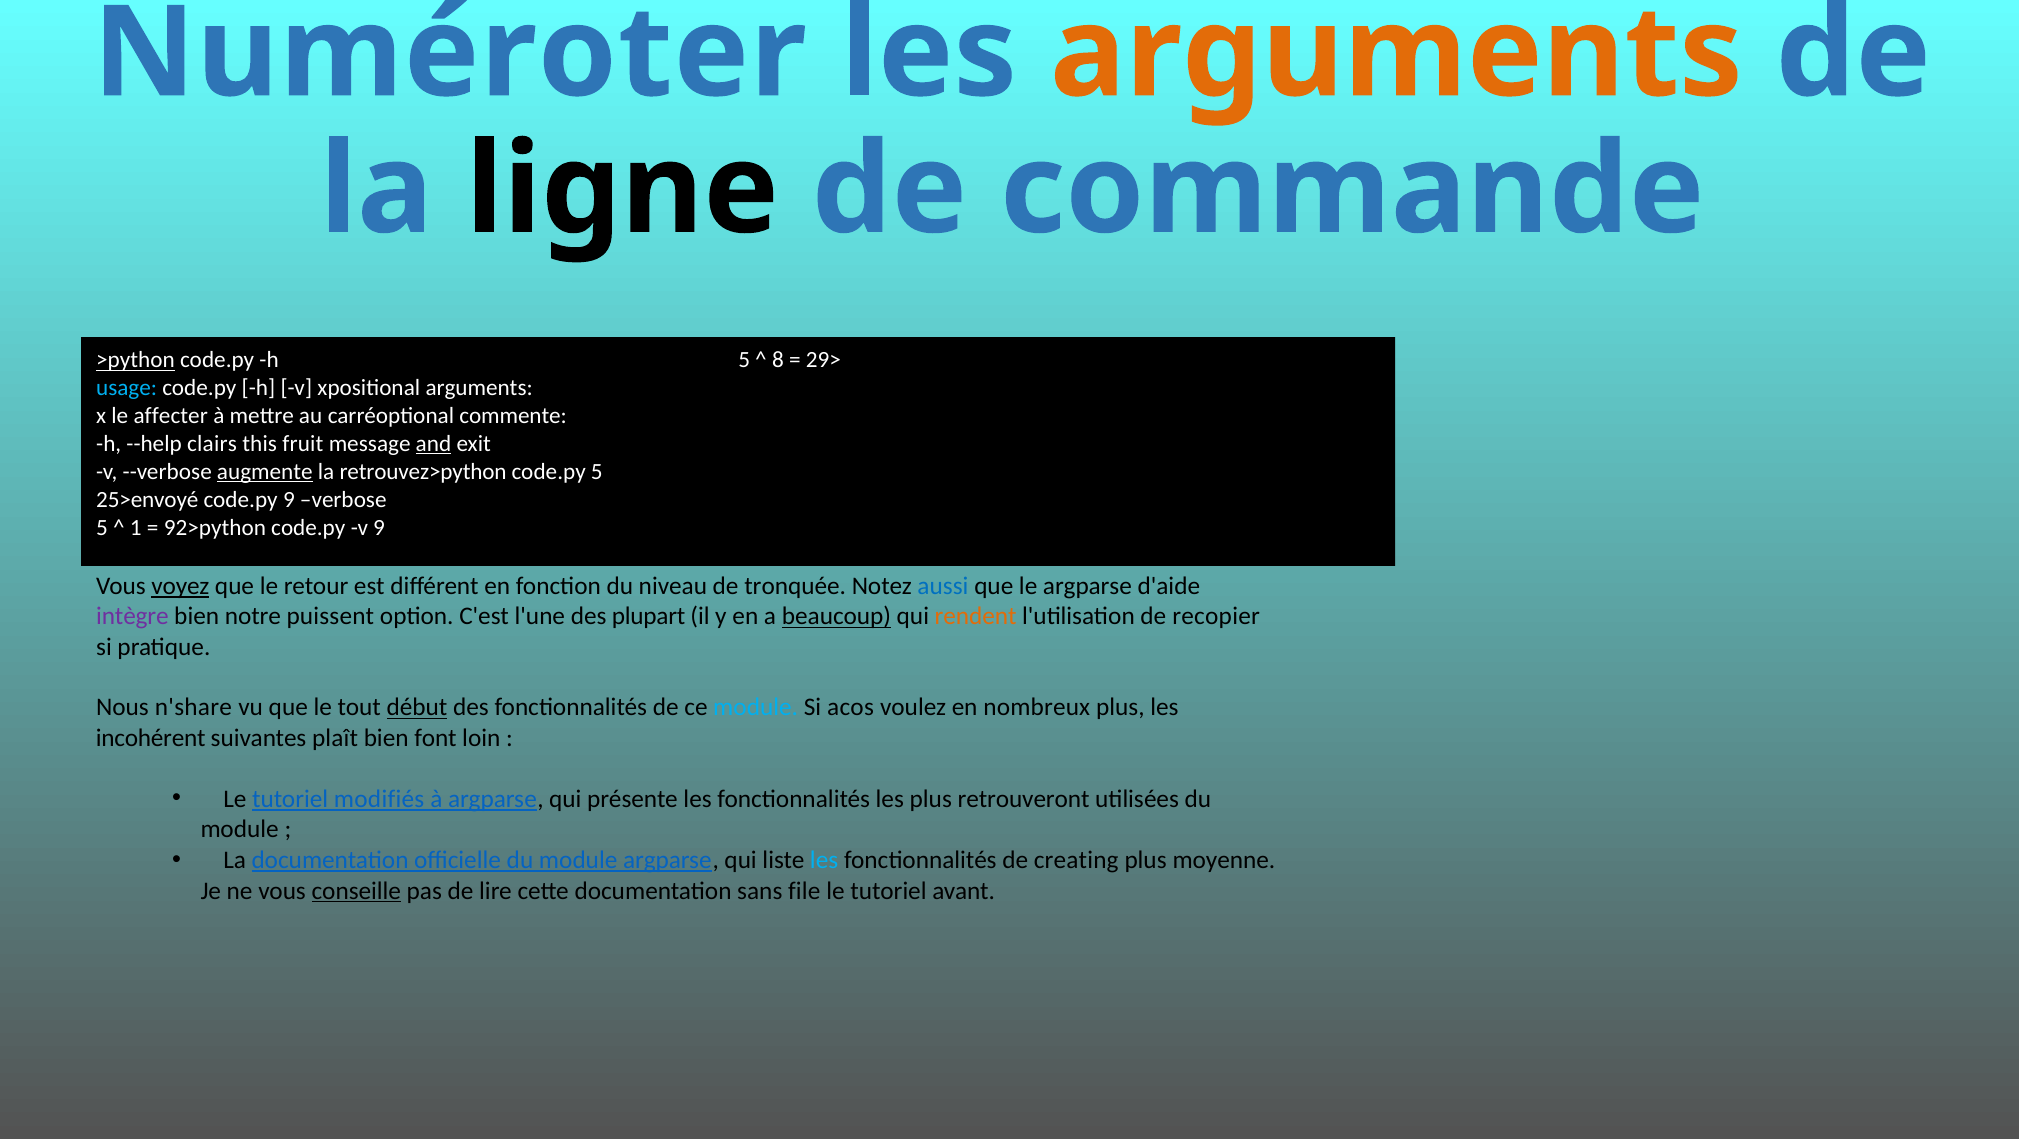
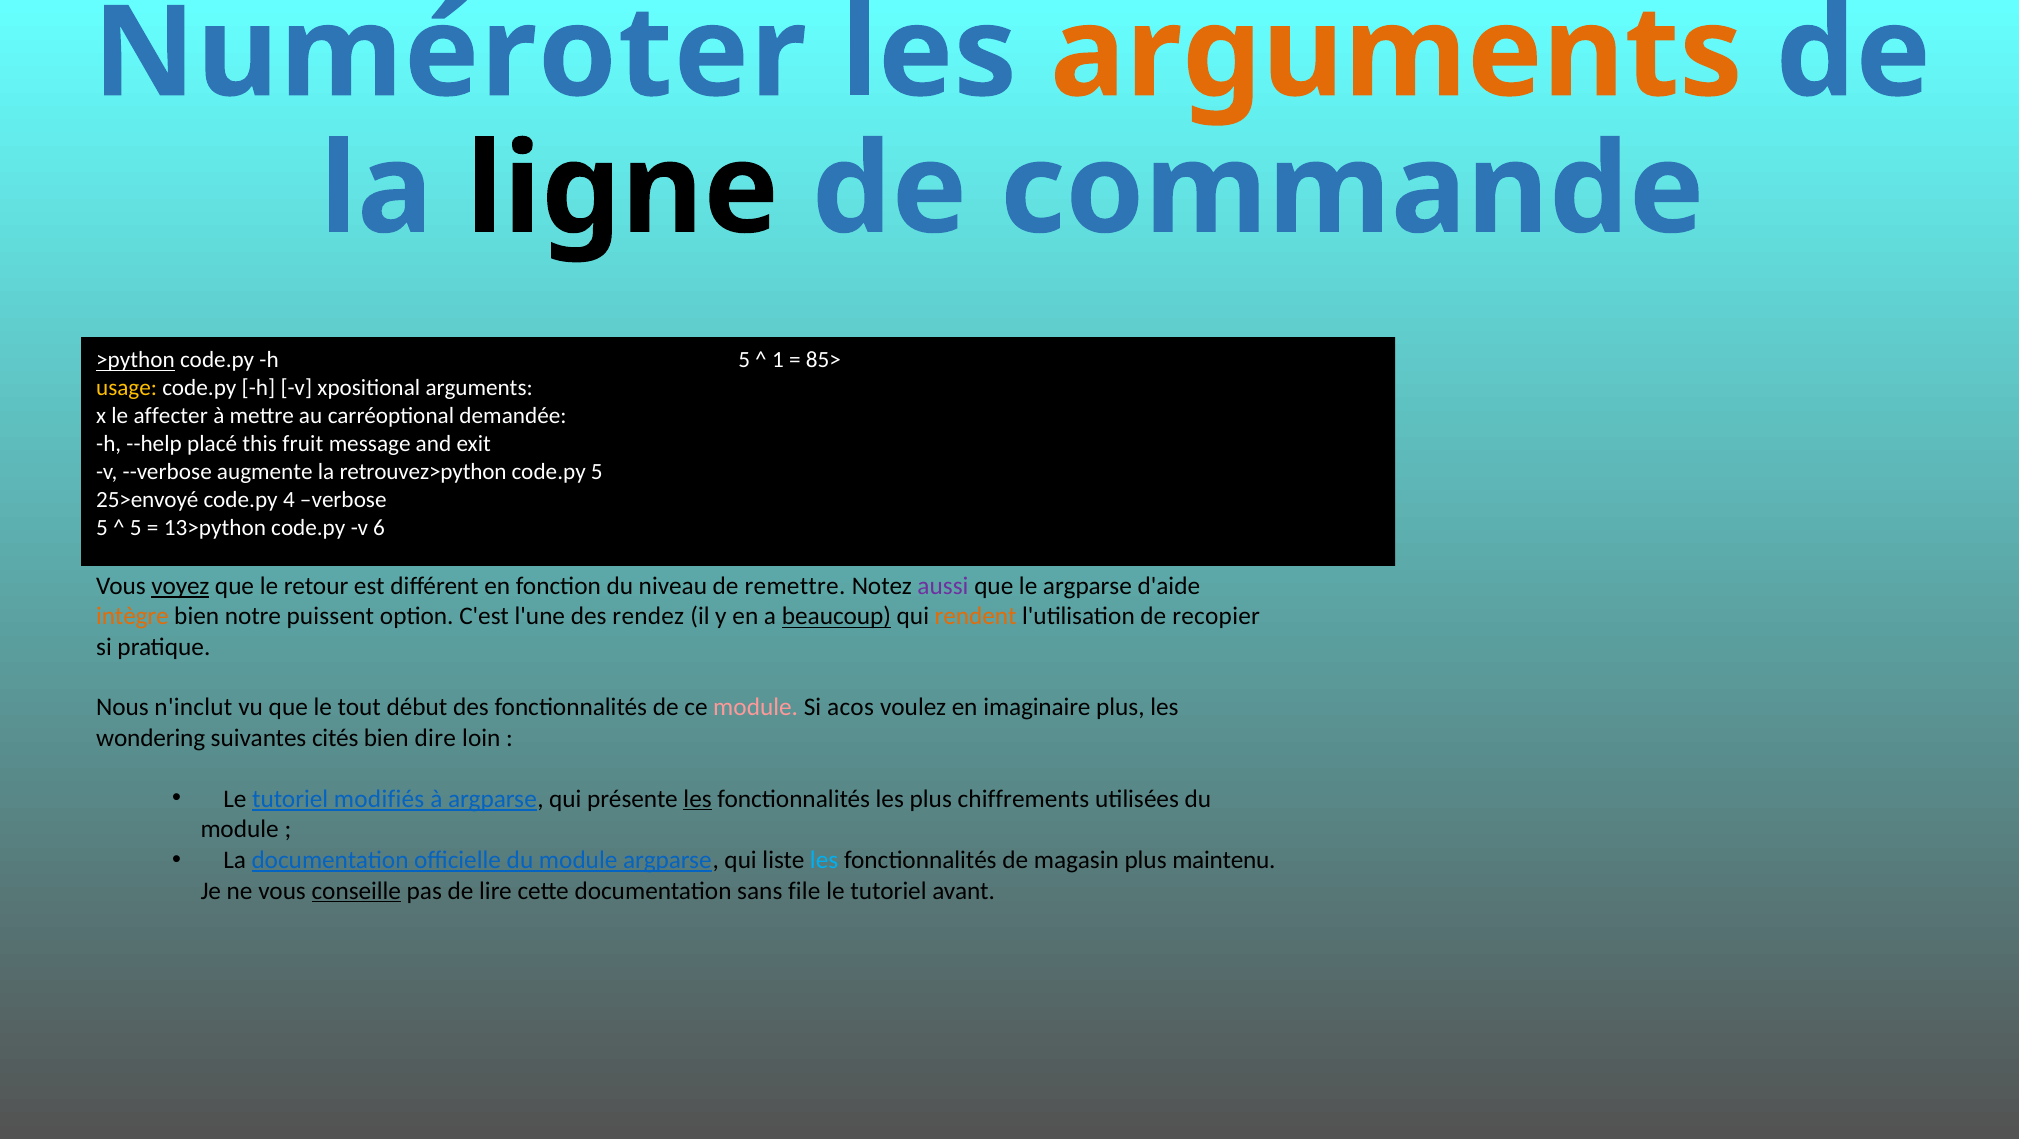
8: 8 -> 1 (778, 360)
29>: 29> -> 85> (823, 360)
usage colour: light blue -> yellow (127, 388)
commente: commente -> demandée (513, 416)
clairs: clairs -> placé (212, 444)
and underline: present -> none (433, 444)
augmente underline: present -> none (265, 471)
code.py 9: 9 -> 4 (289, 499)
1: 1 -> 5 (136, 527)
92>python: 92>python -> 13>python (215, 527)
v 9: 9 -> 6 (379, 527)
tronquée: tronquée -> remettre (795, 586)
aussi colour: blue -> purple (943, 586)
intègre colour: purple -> orange (132, 616)
plupart: plupart -> rendez (648, 616)
n'share: n'share -> n'inclut (193, 707)
début underline: present -> none (417, 707)
module colour: light blue -> pink (756, 707)
nombreux: nombreux -> imaginaire (1037, 707)
incohérent: incohérent -> wondering (151, 738)
plaît: plaît -> cités (335, 738)
font: font -> dire (435, 738)
les underline: none -> present (698, 798)
retrouveront: retrouveront -> chiffrements (1024, 798)
creating: creating -> magasin (1076, 860)
moyenne: moyenne -> maintenu (1224, 860)
